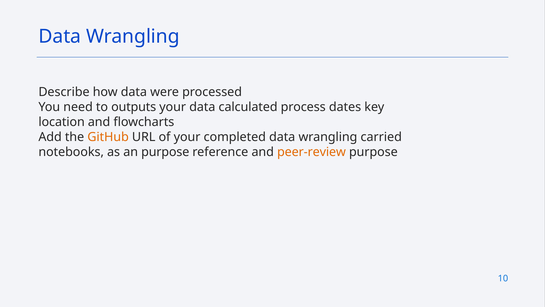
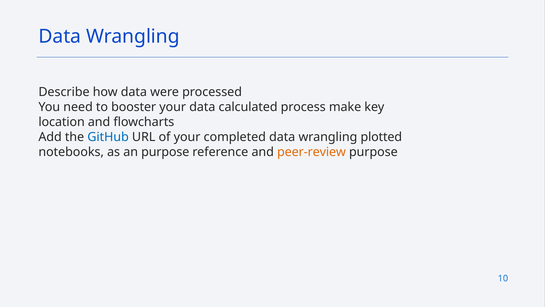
outputs: outputs -> booster (134, 107)
dates: dates -> make (345, 107)
GitHub colour: orange -> blue (108, 137)
carried: carried -> plotted (381, 137)
